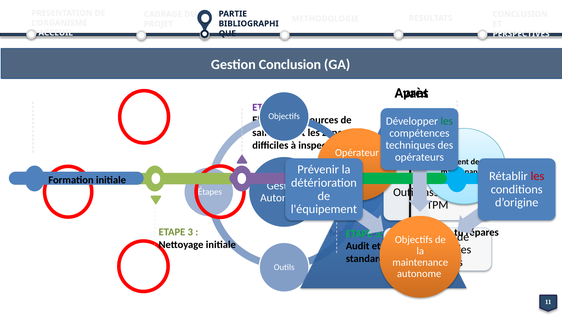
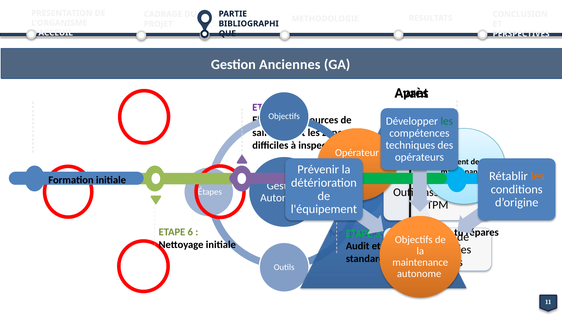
Gestion Conclusion: Conclusion -> Anciennes (290, 64)
les colour: red -> orange (537, 176)
3: 3 -> 6 (190, 232)
